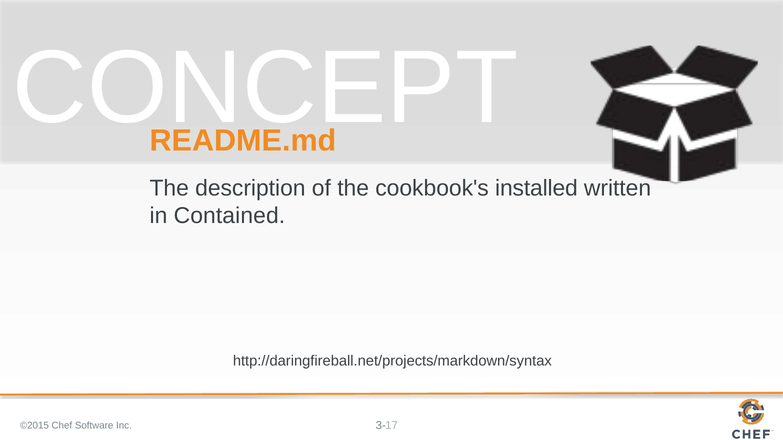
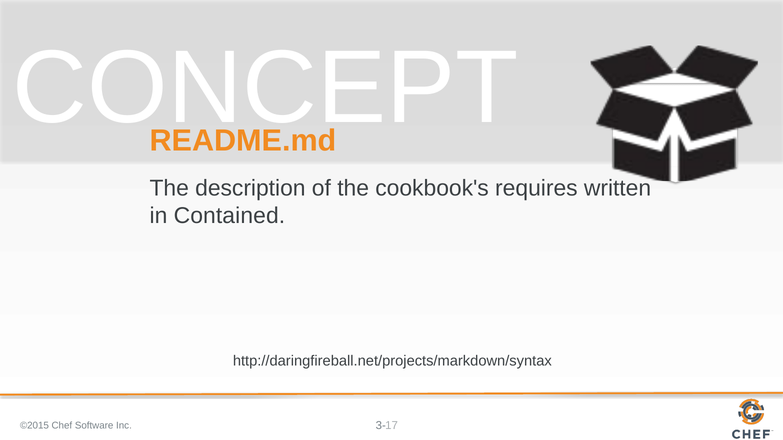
installed: installed -> requires (536, 189)
